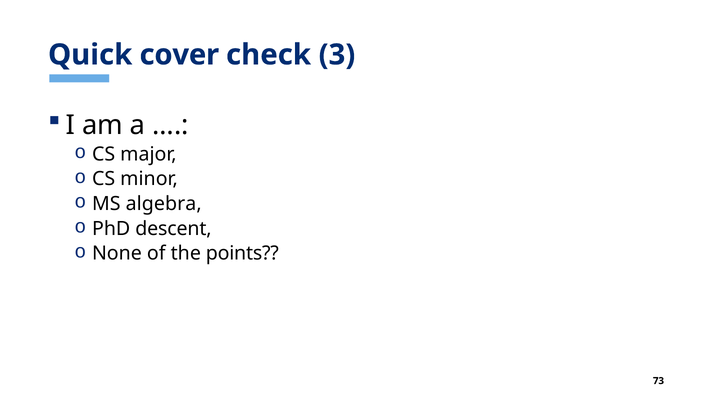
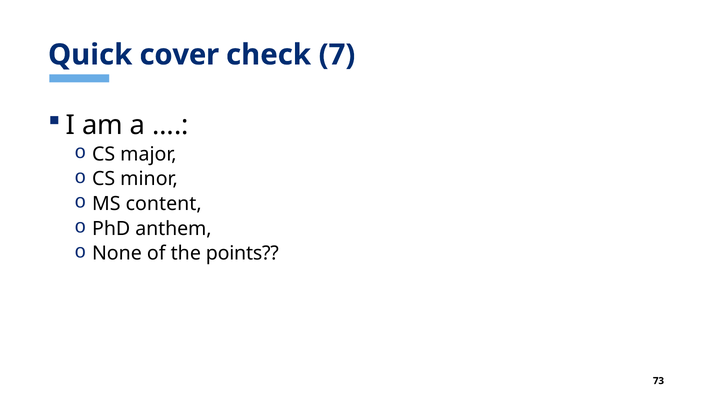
3: 3 -> 7 (337, 55)
algebra: algebra -> content (164, 204)
descent: descent -> anthem (173, 229)
